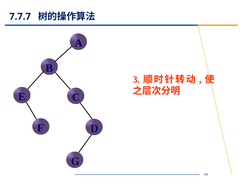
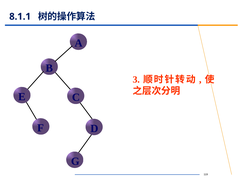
7.7.7: 7.7.7 -> 8.1.1 (20, 17)
